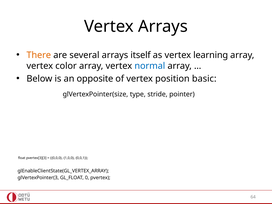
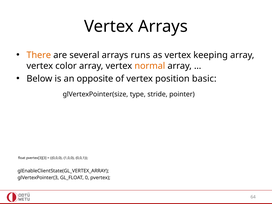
itself: itself -> runs (140, 55)
learning: learning -> keeping (211, 55)
normal colour: blue -> orange (150, 66)
